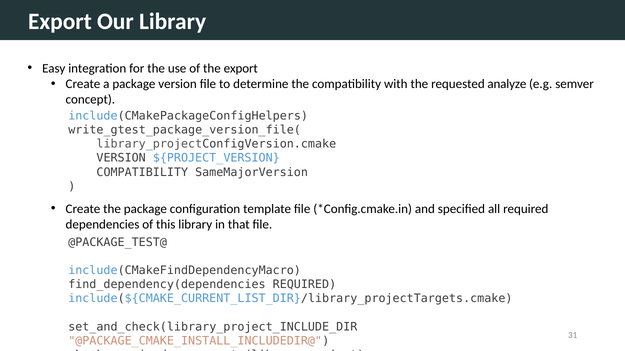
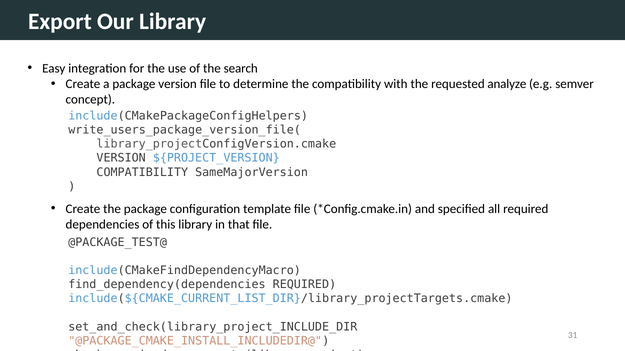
the export: export -> search (241, 69)
write_gtest_package_version_file(: write_gtest_package_version_file( -> write_users_package_version_file( (185, 130)
